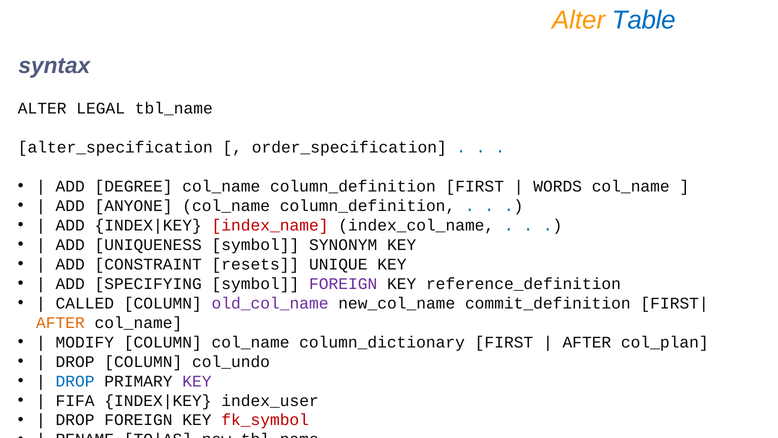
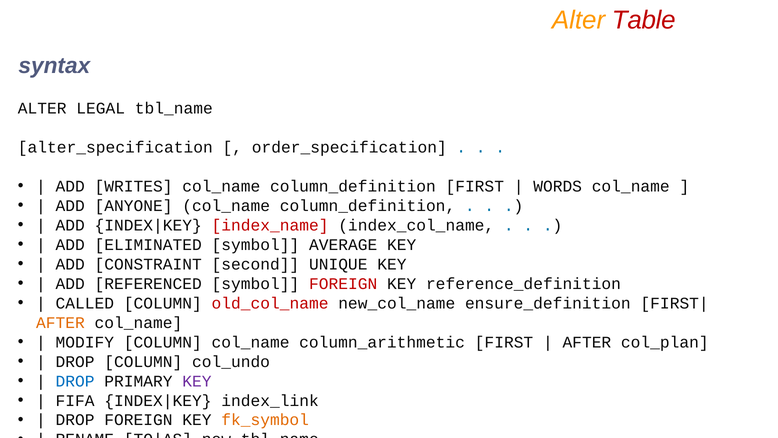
Table colour: blue -> red (644, 20)
DEGREE: DEGREE -> WRITES (134, 186)
UNIQUENESS: UNIQUENESS -> ELIMINATED (148, 245)
SYNONYM: SYNONYM -> AVERAGE (343, 245)
resets: resets -> second (255, 264)
SPECIFYING: SPECIFYING -> REFERENCED (148, 284)
FOREIGN colour: purple -> red (343, 284)
old_col_name colour: purple -> red (270, 303)
commit_definition: commit_definition -> ensure_definition (548, 303)
column_dictionary: column_dictionary -> column_arithmetic (382, 342)
index_user: index_user -> index_link (270, 400)
fk_symbol colour: red -> orange (265, 420)
